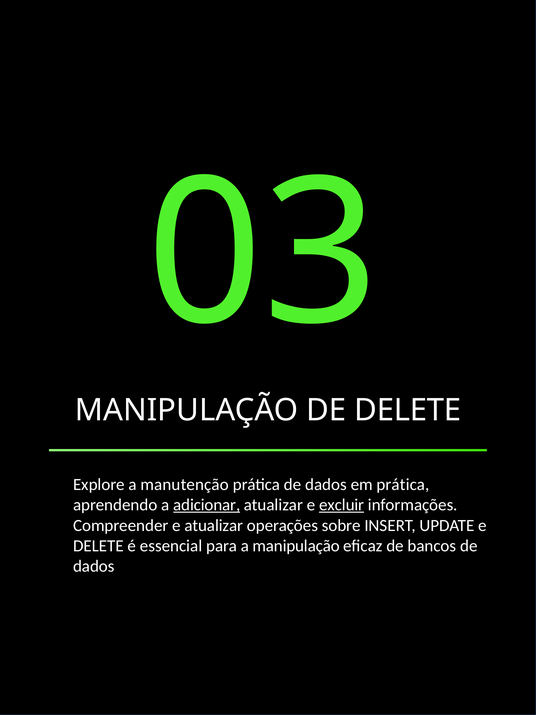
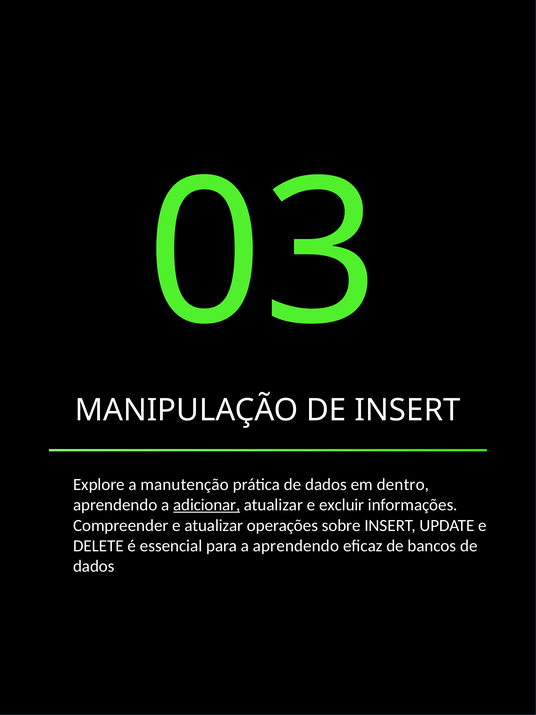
DE DELETE: DELETE -> INSERT (408, 410)
em prática: prática -> dentro (403, 484)
excluir underline: present -> none (342, 505)
a manipulação: manipulação -> aprendendo (296, 546)
